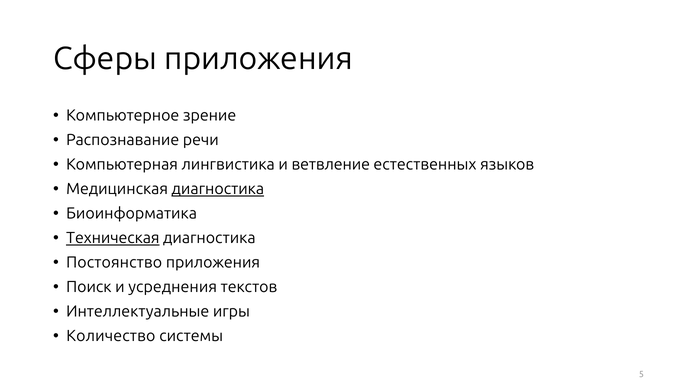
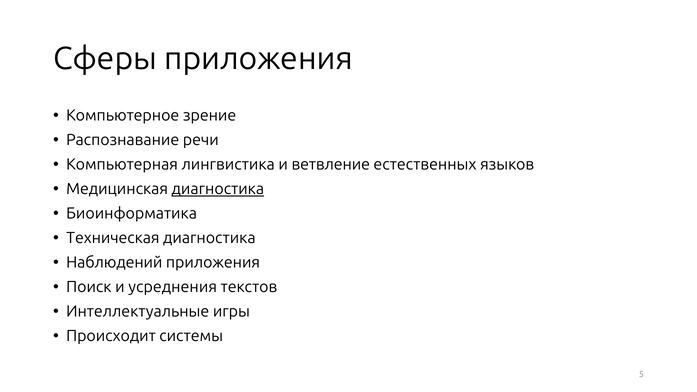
Техническая underline: present -> none (113, 238)
Постоянство: Постоянство -> Наблюдений (114, 263)
Количество: Количество -> Происходит (111, 336)
